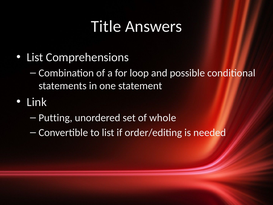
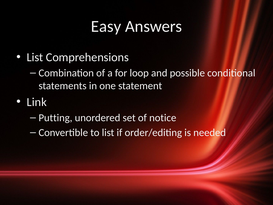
Title: Title -> Easy (106, 26)
whole: whole -> notice (163, 118)
